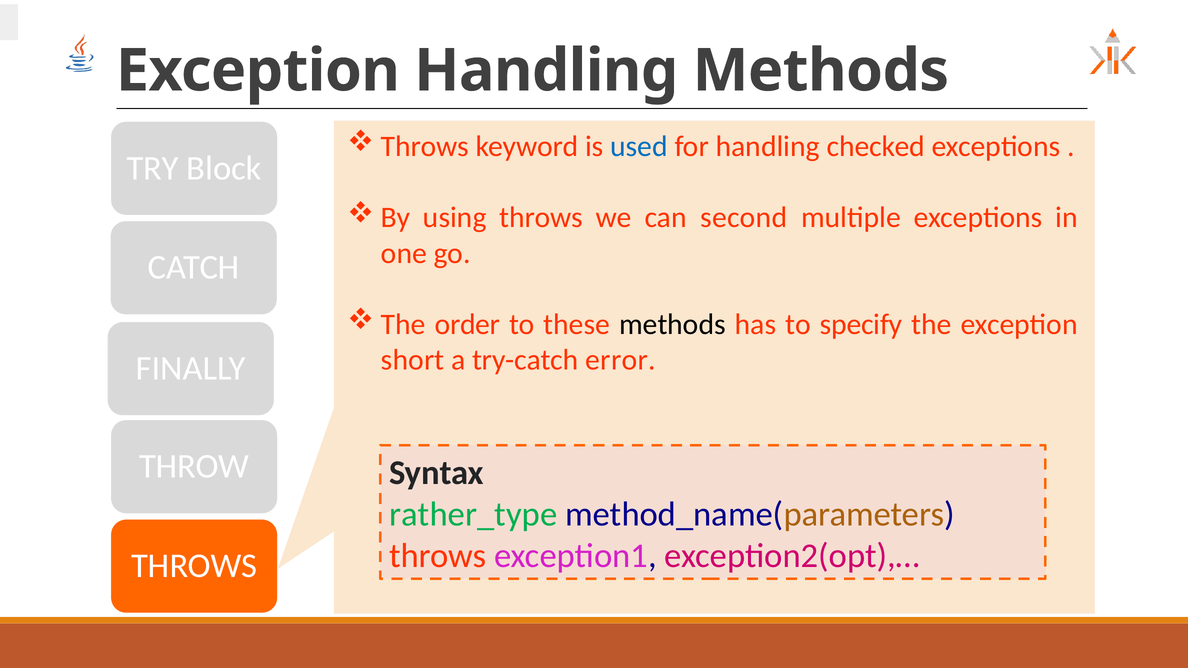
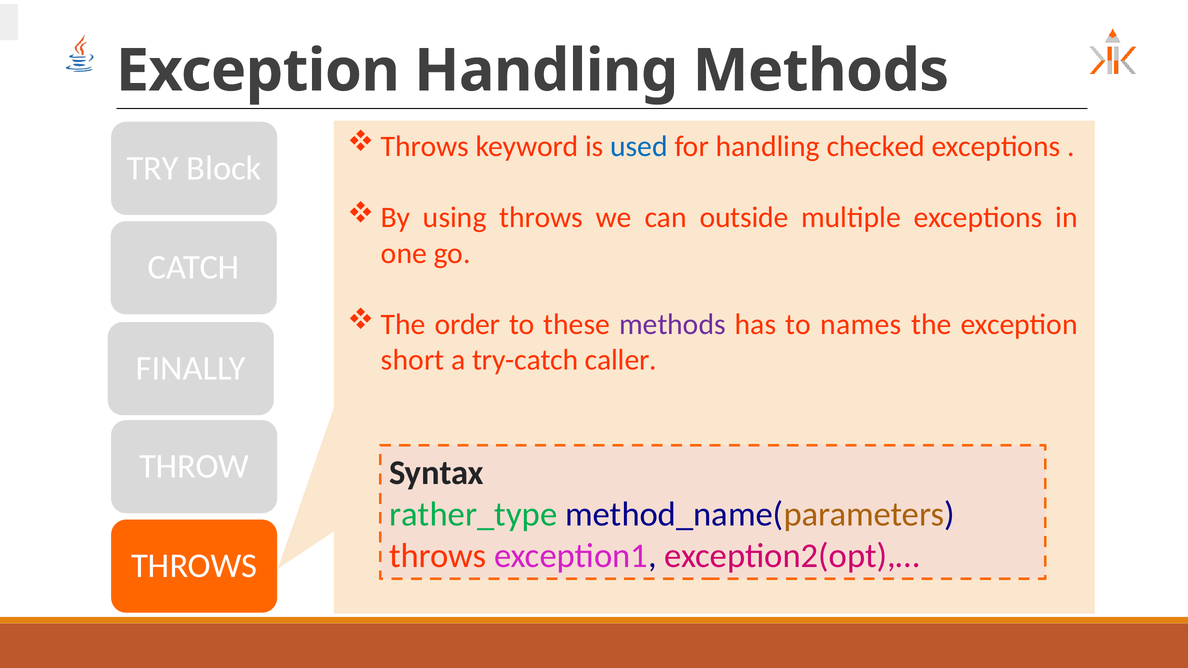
second: second -> outside (744, 218)
methods colour: black -> purple (672, 325)
specify: specify -> names (861, 325)
error: error -> caller (621, 360)
